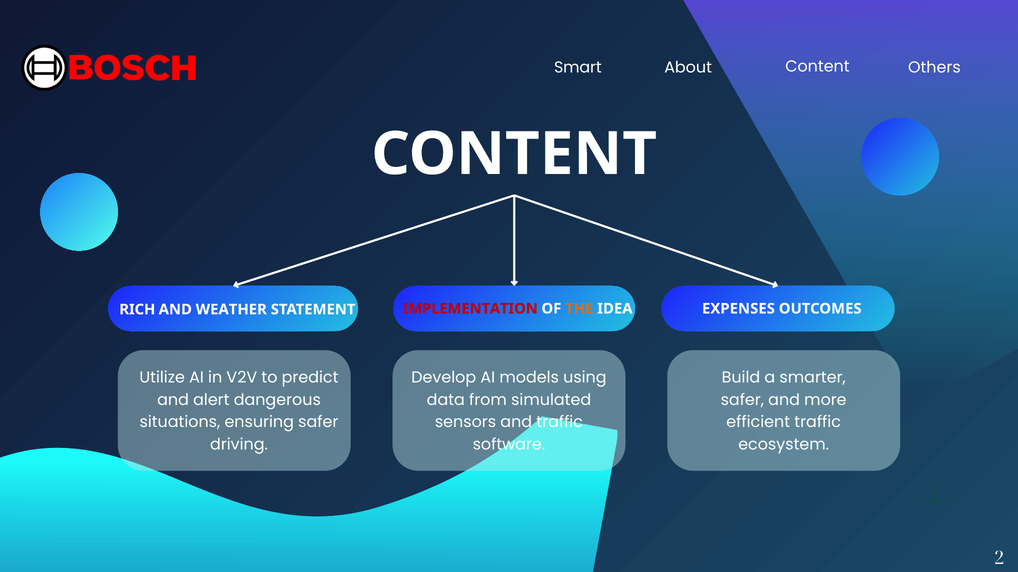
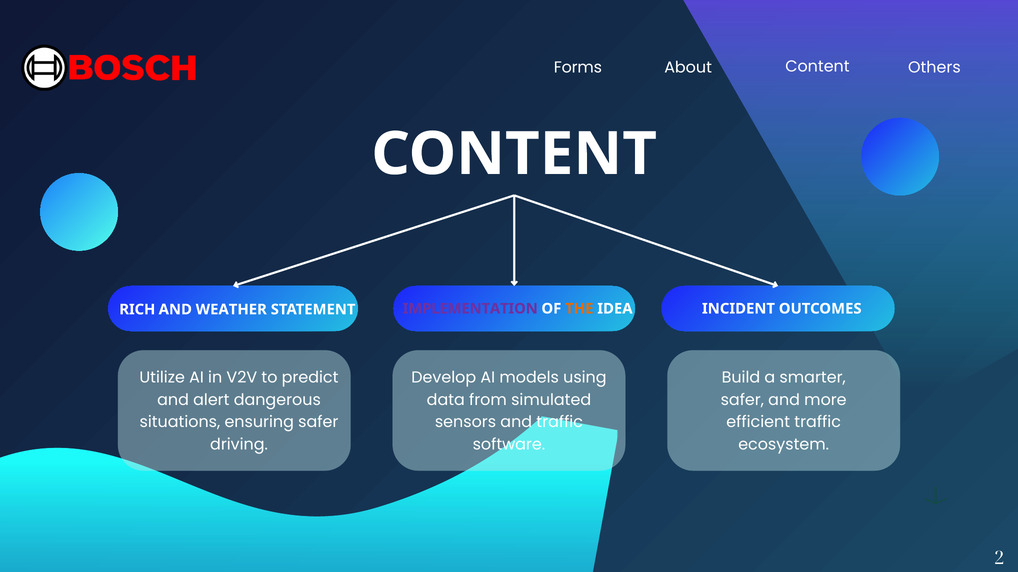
Smart: Smart -> Forms (578, 68)
IMPLEMENTATION colour: red -> purple (470, 309)
EXPENSES: EXPENSES -> INCIDENT (738, 309)
